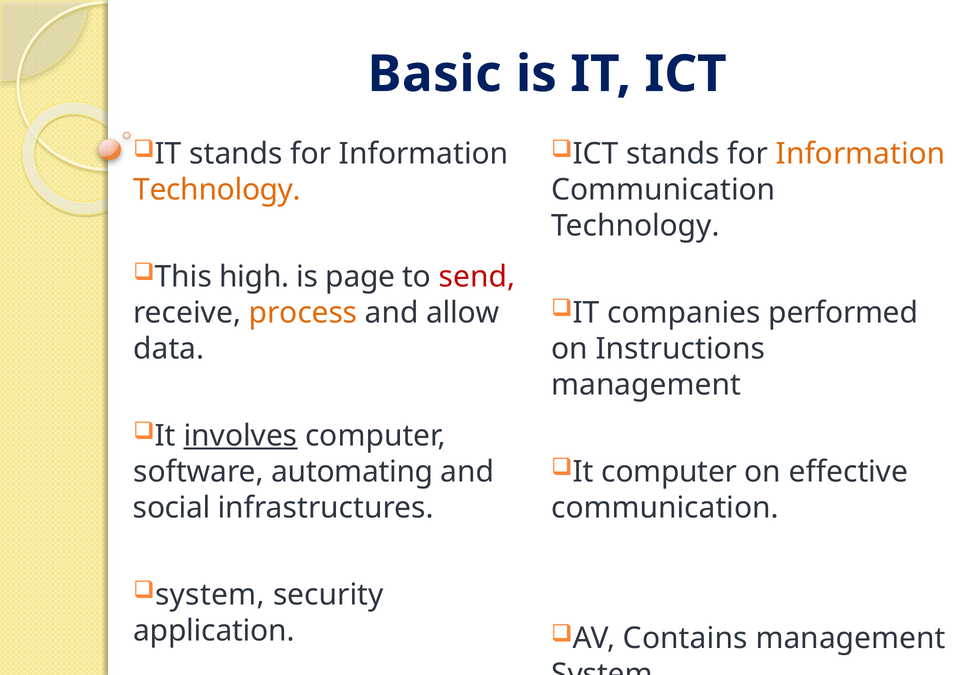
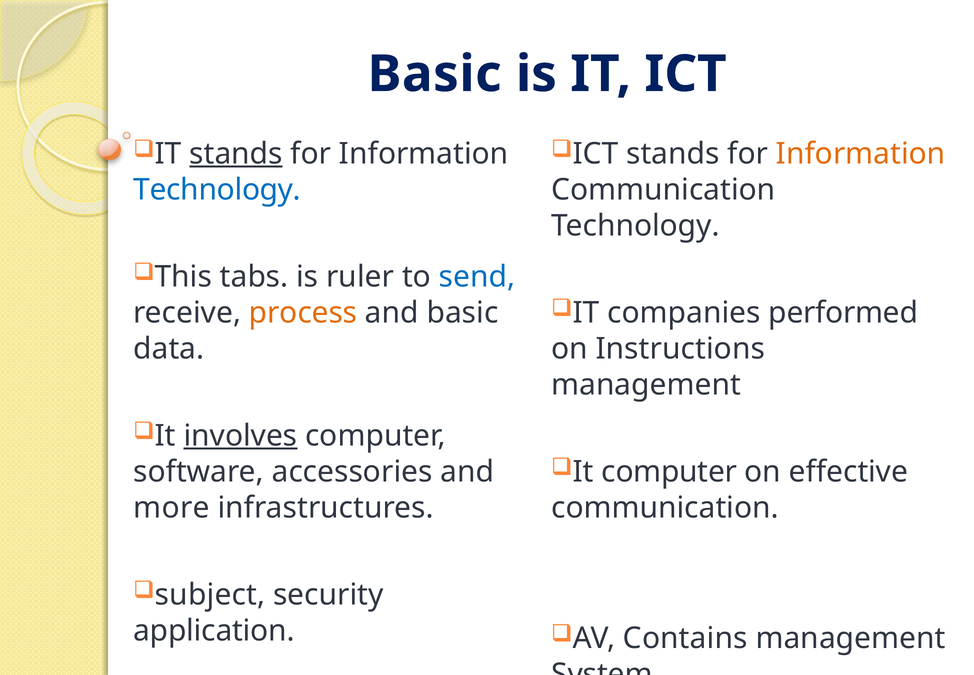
stands underline: none -> present (236, 154)
Technology colour: orange -> blue (217, 189)
high: high -> tabs (254, 276)
page: page -> ruler (360, 276)
send colour: red -> blue (477, 276)
and allow: allow -> basic (463, 312)
automating: automating -> accessories (352, 471)
social: social -> more (171, 507)
system: system -> subject (210, 594)
